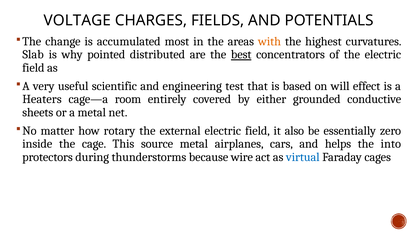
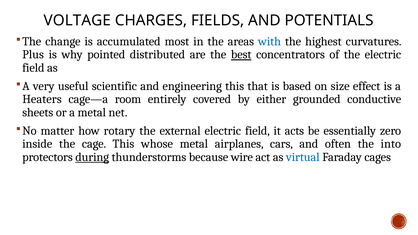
with colour: orange -> blue (270, 41)
Slab: Slab -> Plus (33, 55)
engineering test: test -> this (235, 86)
will: will -> size (340, 86)
also: also -> acts (294, 131)
source: source -> whose (157, 144)
helps: helps -> often (338, 144)
during underline: none -> present (92, 157)
